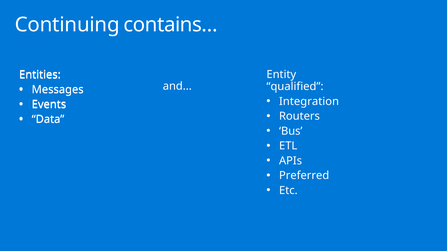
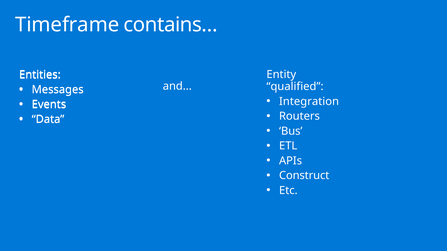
Continuing: Continuing -> Timeframe (67, 25)
Preferred: Preferred -> Construct (304, 176)
